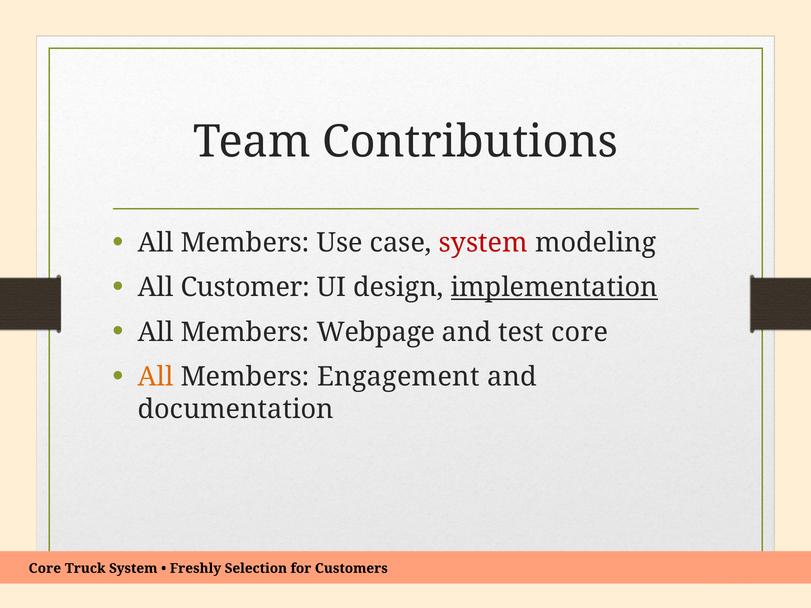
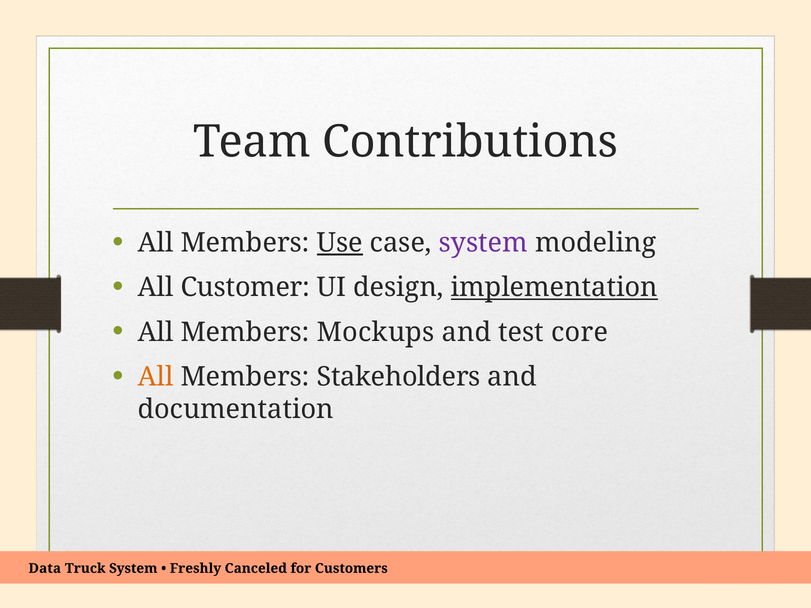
Use underline: none -> present (340, 243)
system colour: red -> purple (483, 243)
Webpage: Webpage -> Mockups (376, 332)
Engagement: Engagement -> Stakeholders (399, 377)
Core: Core -> Data (45, 569)
Selection: Selection -> Canceled (256, 569)
